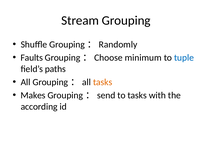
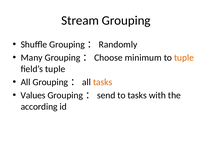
Faults: Faults -> Many (32, 58)
tuple colour: blue -> orange (184, 58)
field’s paths: paths -> tuple (55, 69)
Makes: Makes -> Values (33, 95)
